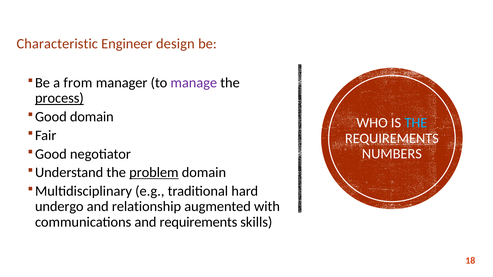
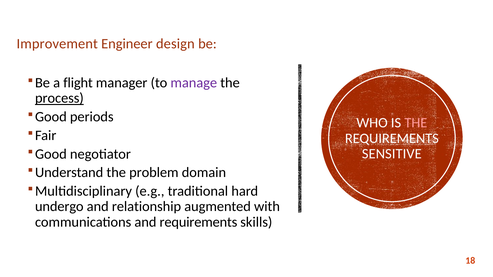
Characteristic: Characteristic -> Improvement (57, 44)
from: from -> flight (78, 83)
domain: domain -> periods (92, 117)
THE colour: light blue -> pink (416, 123)
NUMBERS: NUMBERS -> SENSITIVE (392, 154)
problem underline: present -> none (154, 173)
